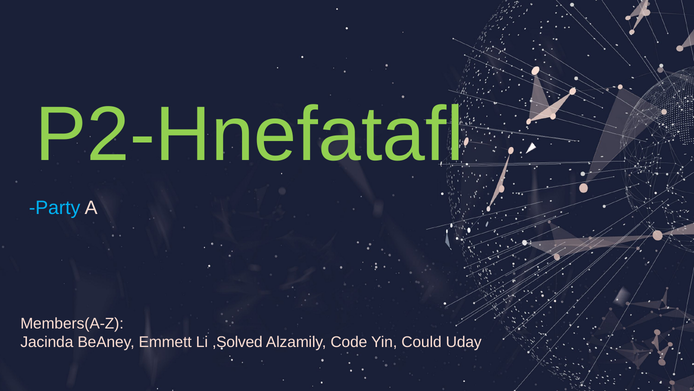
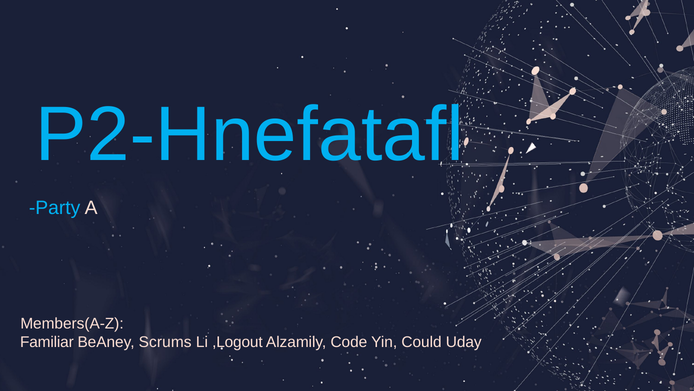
P2-Hnefatafl colour: light green -> light blue (250, 134)
Jacinda: Jacinda -> Familiar (47, 342)
Emmett: Emmett -> Scrums (165, 342)
,Solved: ,Solved -> ,Logout (237, 342)
